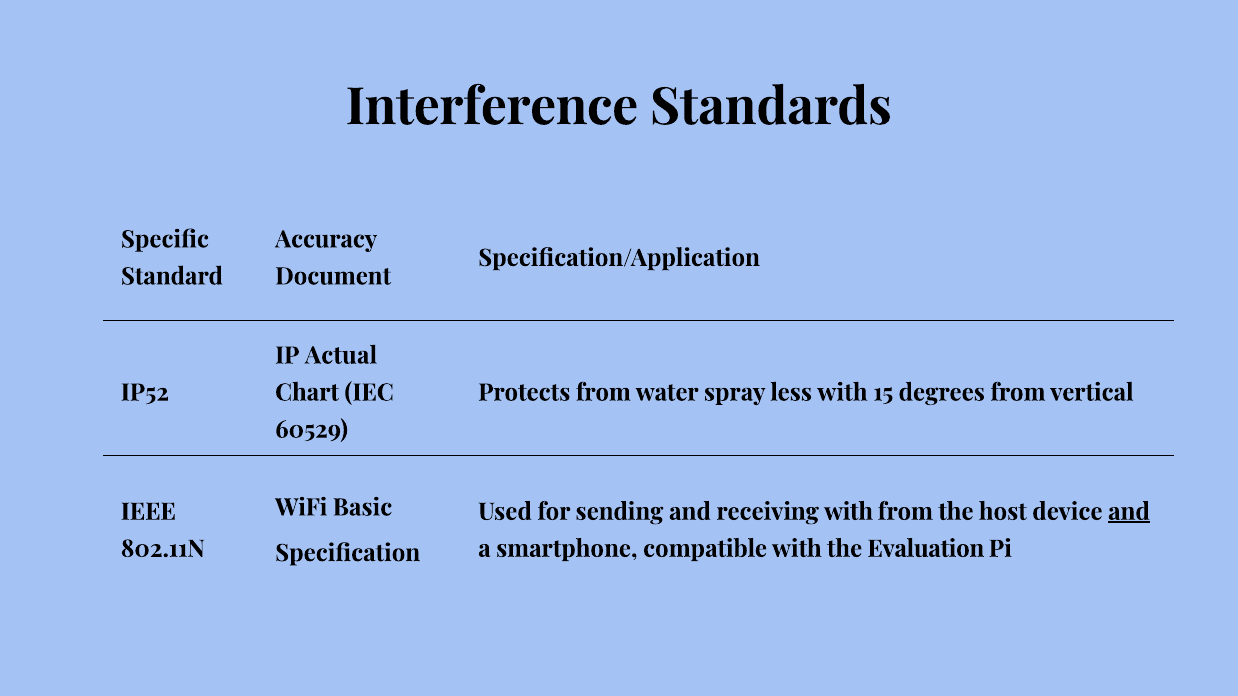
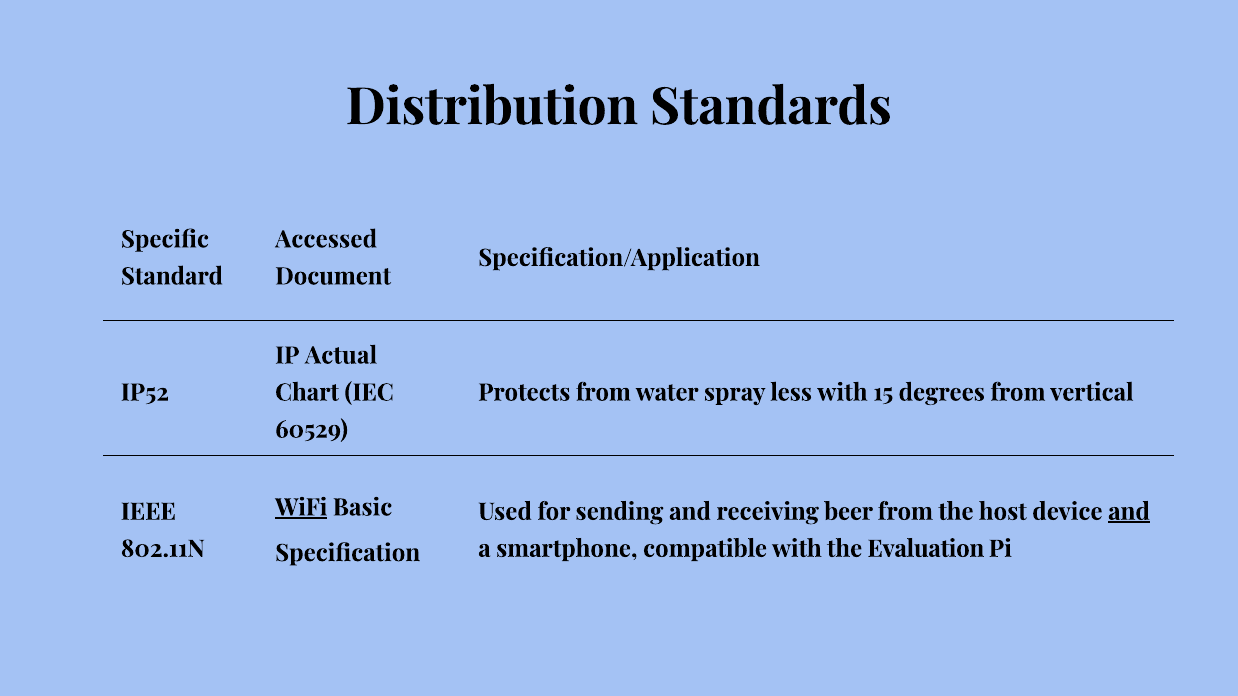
Interference: Interference -> Distribution (492, 107)
Accuracy: Accuracy -> Accessed (326, 240)
WiFi underline: none -> present (301, 508)
receiving with: with -> beer (849, 512)
